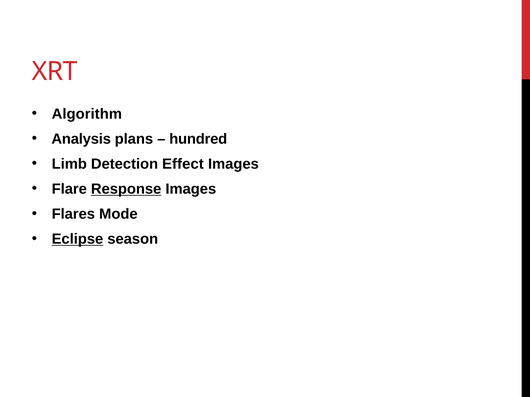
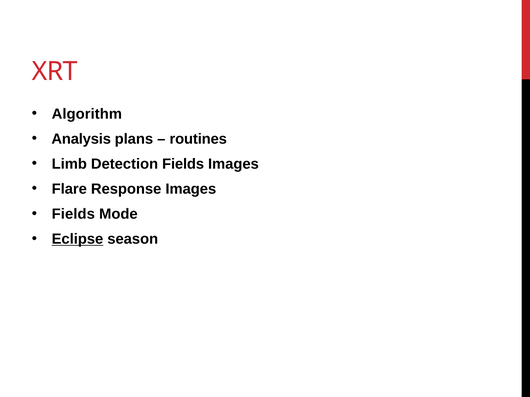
hundred: hundred -> routines (198, 139)
Detection Effect: Effect -> Fields (183, 164)
Response underline: present -> none (126, 189)
Flares: Flares -> Fields (73, 214)
